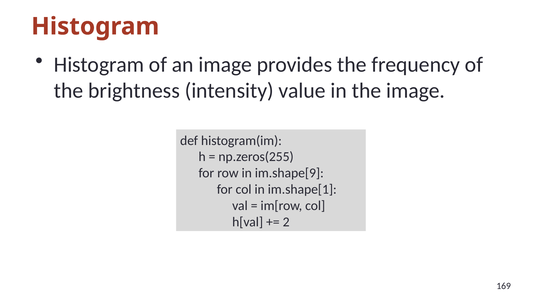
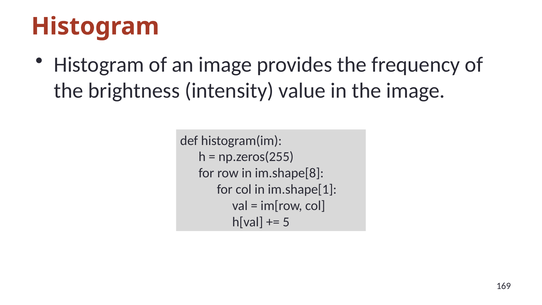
im.shape[9: im.shape[9 -> im.shape[8 (289, 173)
2: 2 -> 5 (286, 222)
